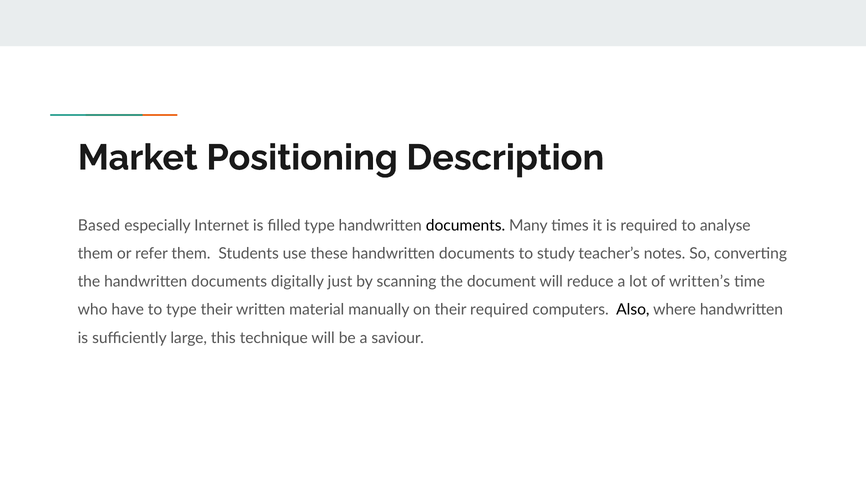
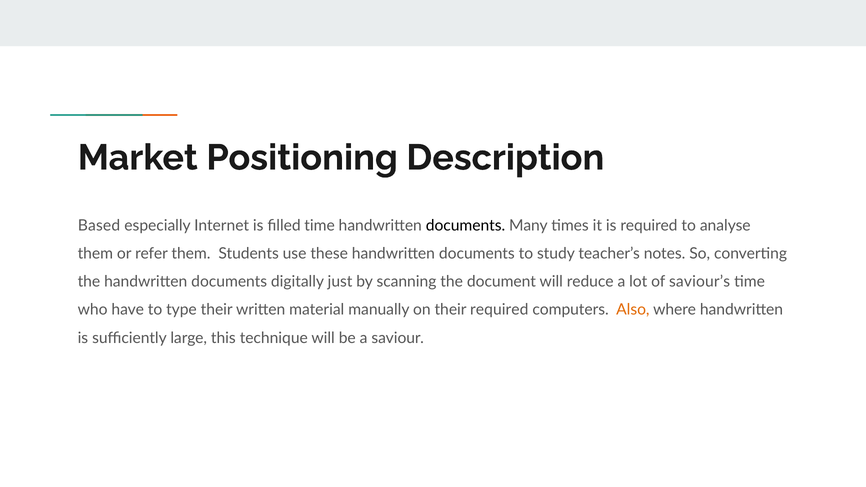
filled type: type -> time (320, 225)
written’s: written’s -> saviour’s (700, 282)
Also colour: black -> orange (633, 310)
